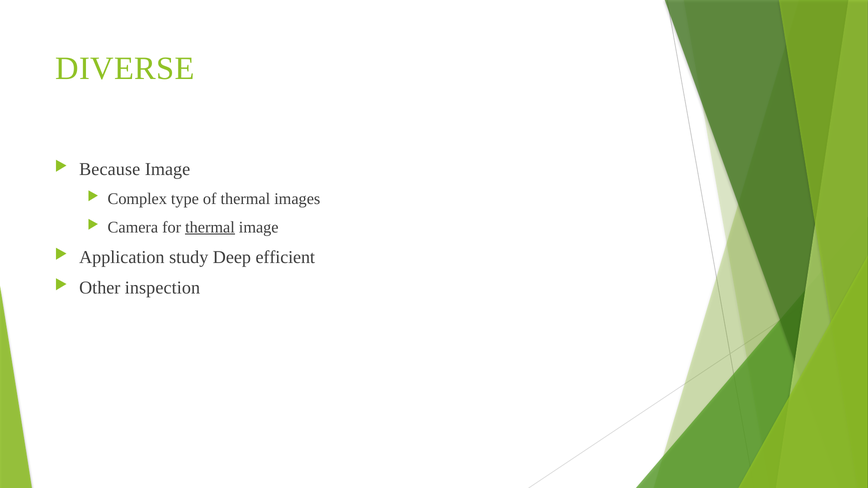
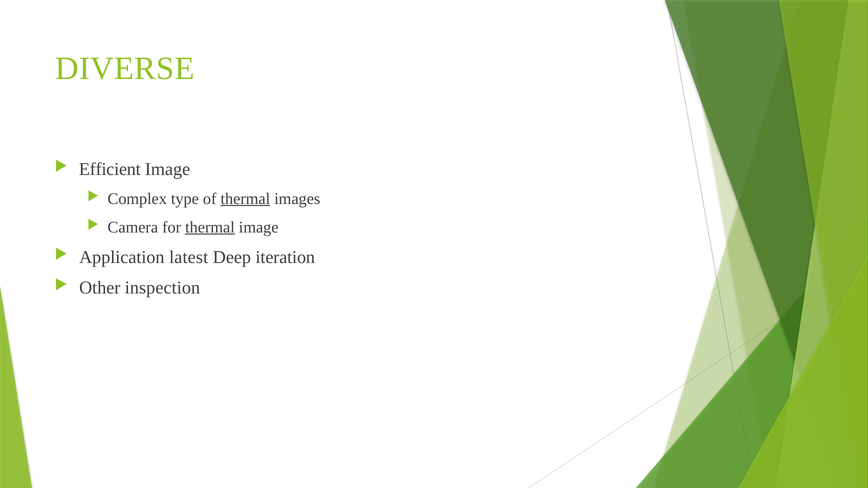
Because: Because -> Efficient (110, 169)
thermal underline: none -> present (245, 199)
study: study -> latest (189, 257)
efficient: efficient -> iteration (285, 257)
